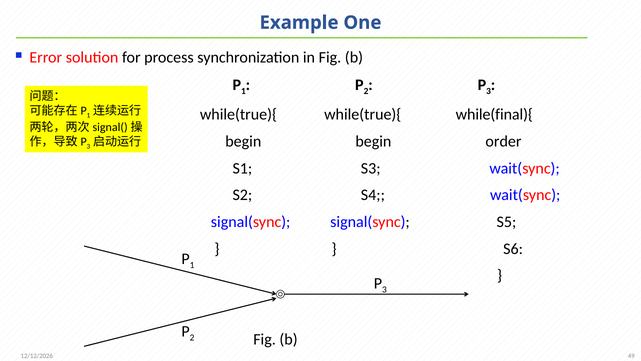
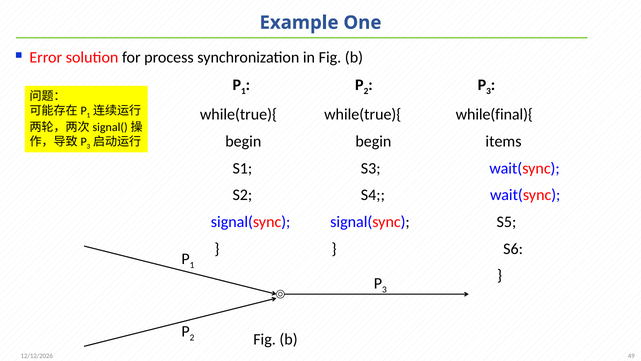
order: order -> items (504, 141)
